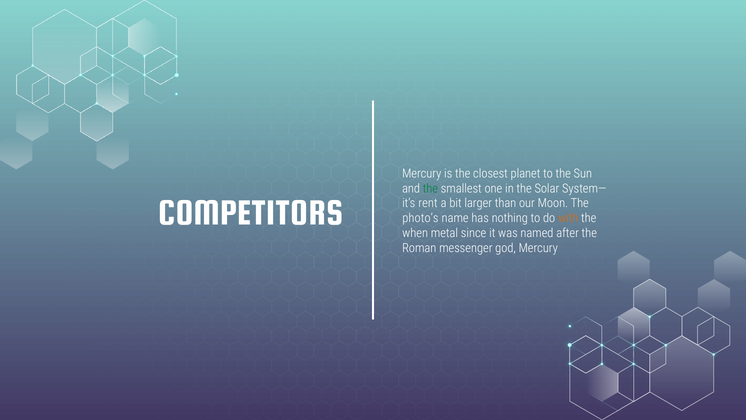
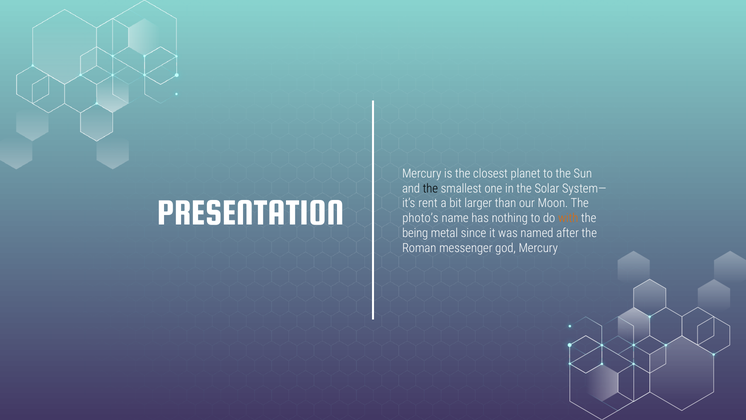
the colour: green -> black (430, 188)
COMPETITORS: COMPETITORS -> PRESENTATION (251, 212)
when: when -> being (415, 233)
